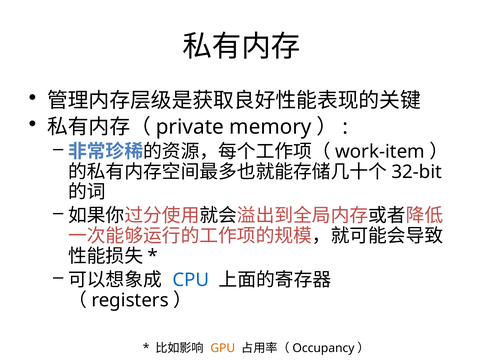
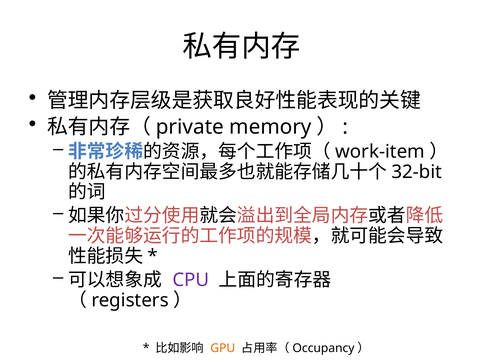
CPU colour: blue -> purple (191, 280)
